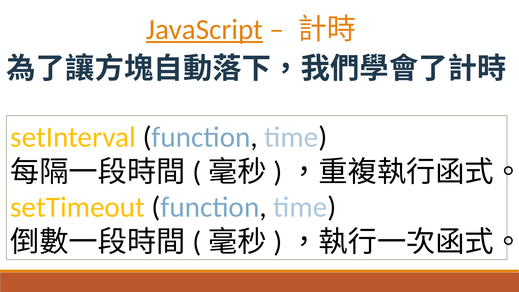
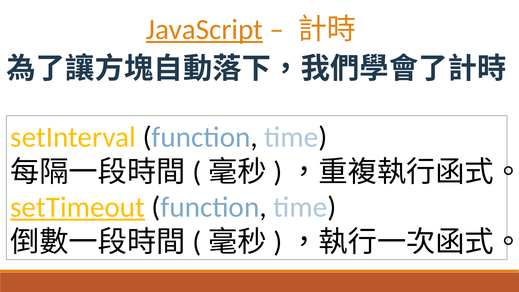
setTimeout underline: none -> present (78, 207)
